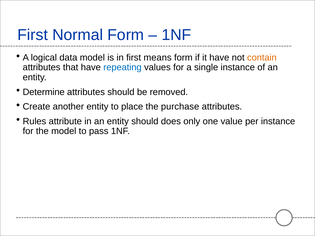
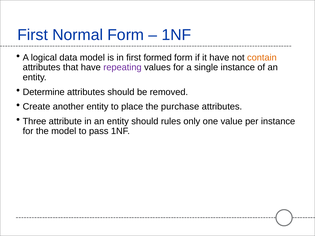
means: means -> formed (158, 58)
repeating colour: blue -> purple (122, 68)
Rules: Rules -> Three (34, 121)
does: does -> rules (171, 121)
